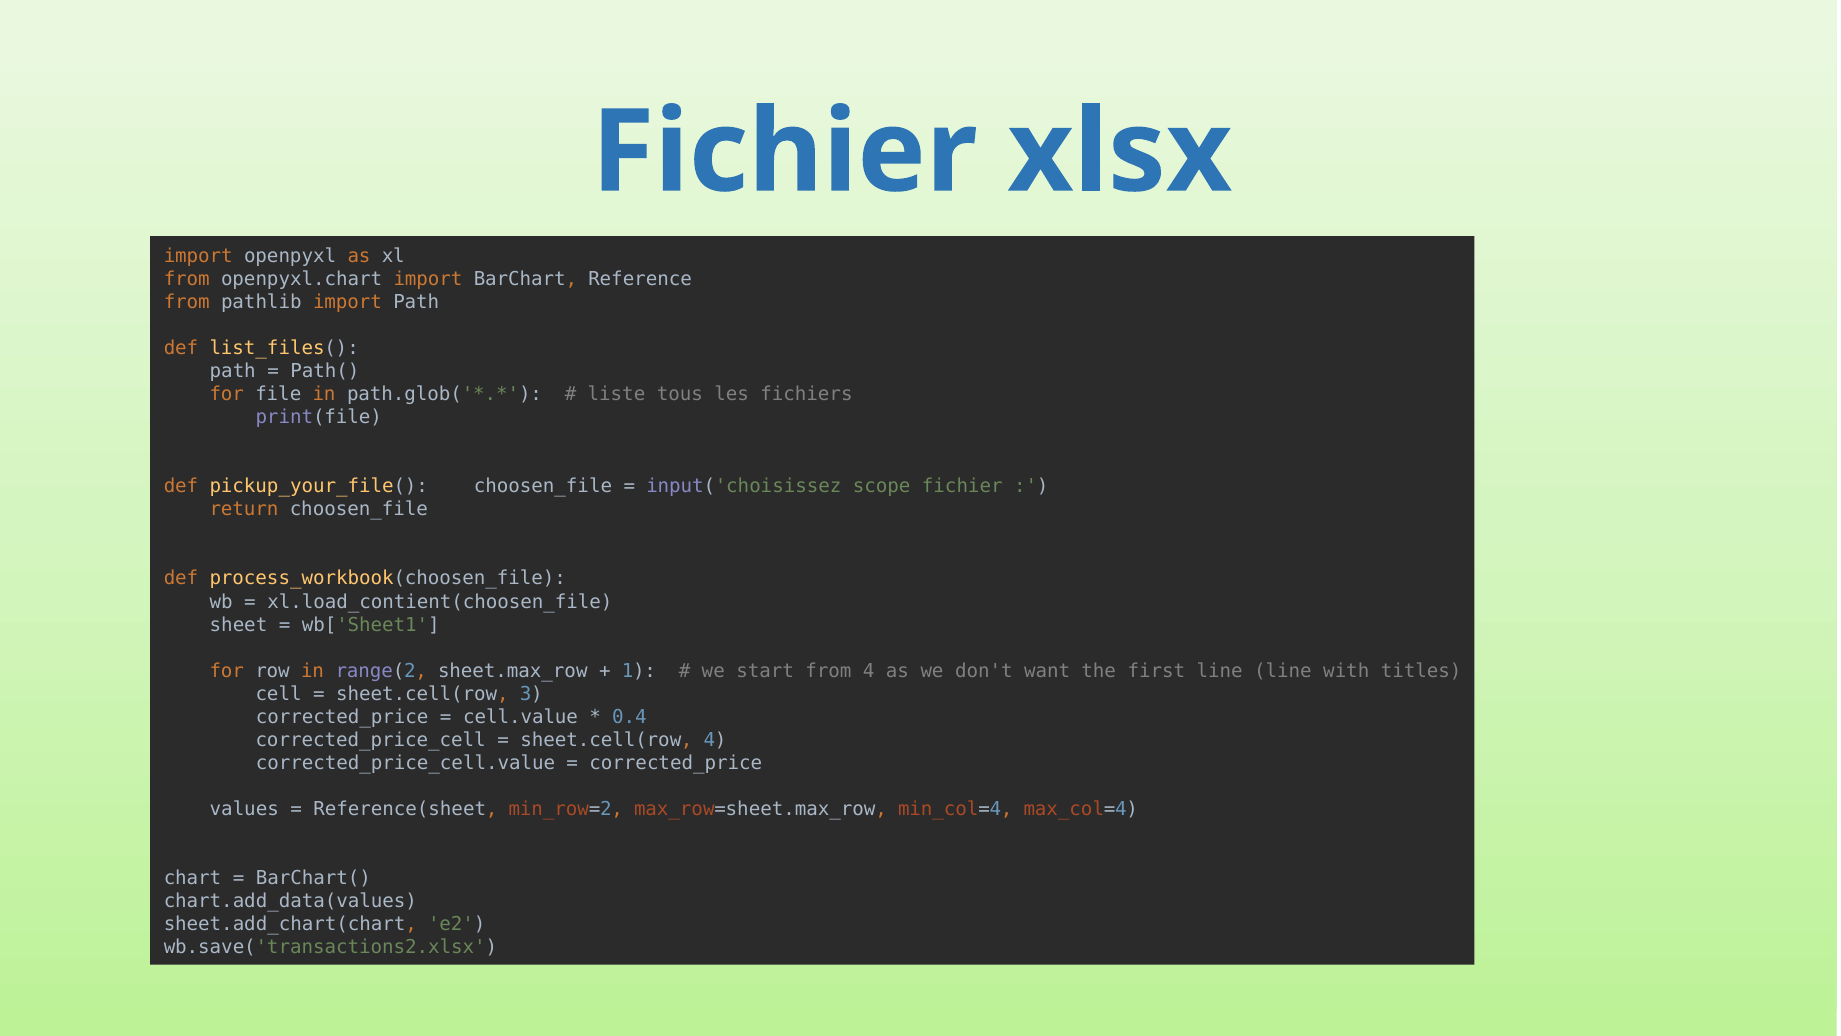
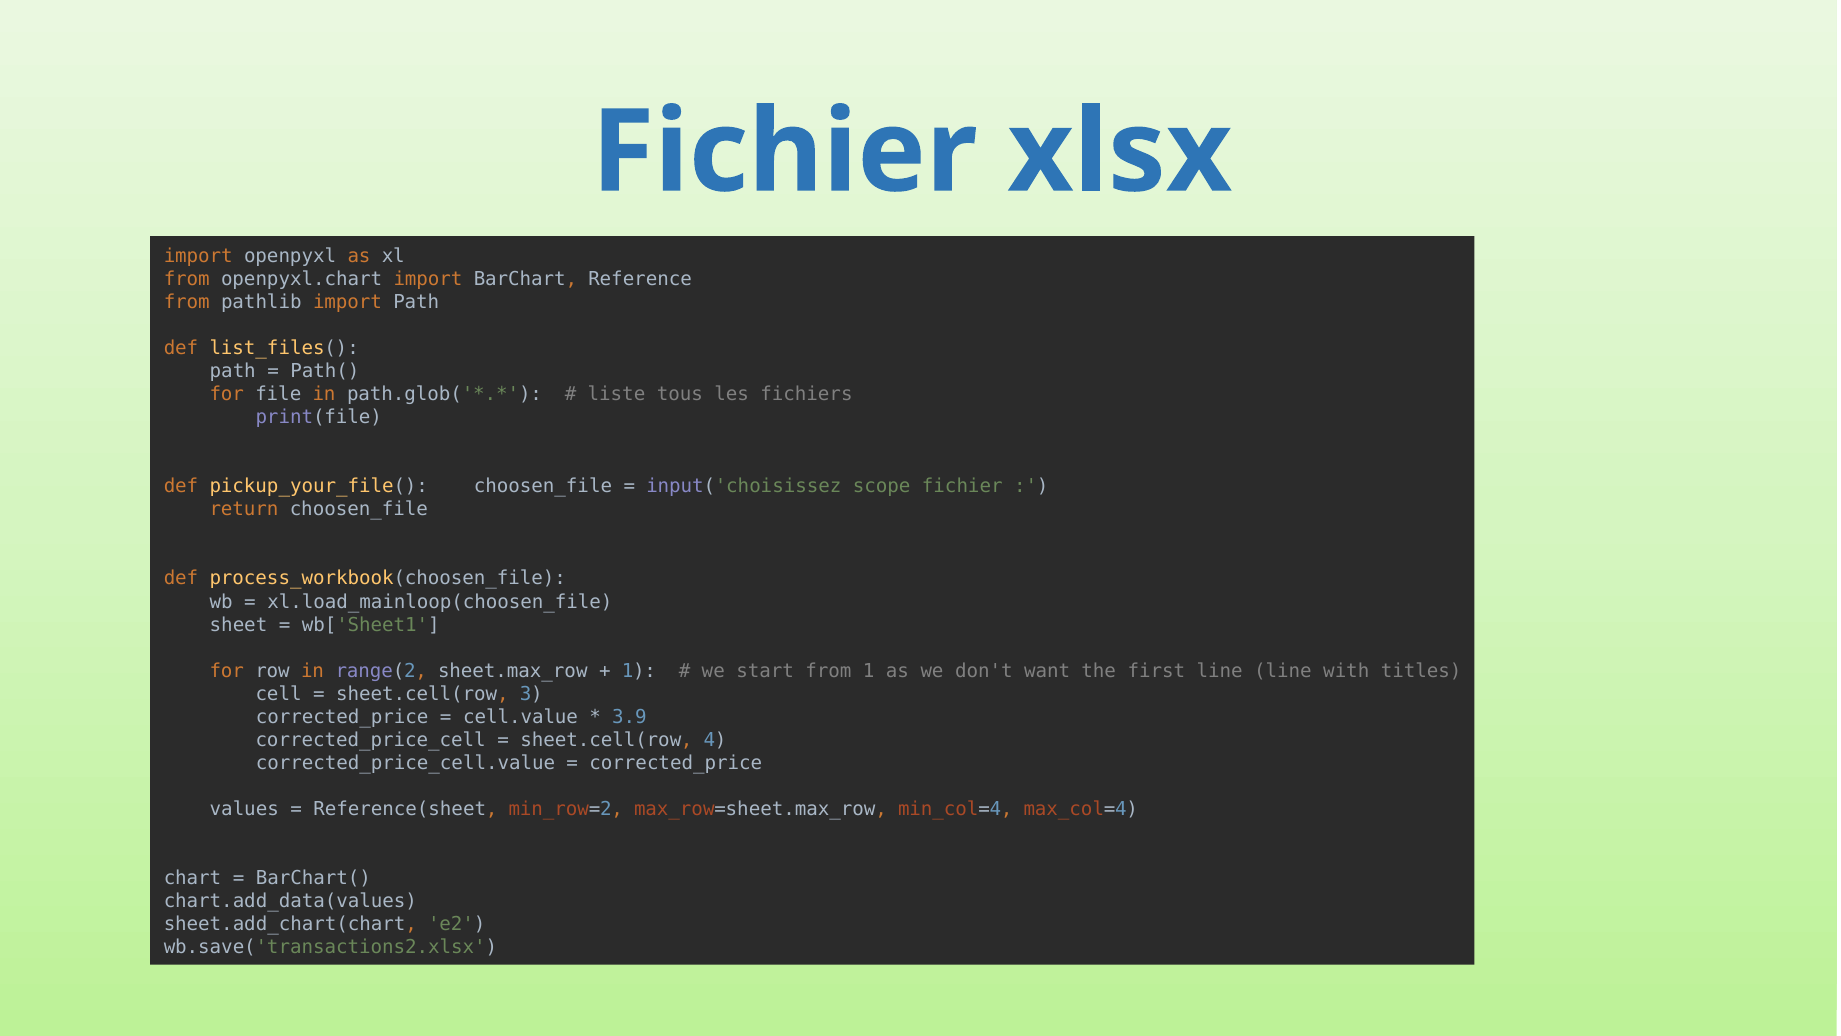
xl.load_contient(choosen_file: xl.load_contient(choosen_file -> xl.load_mainloop(choosen_file (440, 601)
from 4: 4 -> 1 (869, 671)
0.4: 0.4 -> 3.9 (629, 717)
